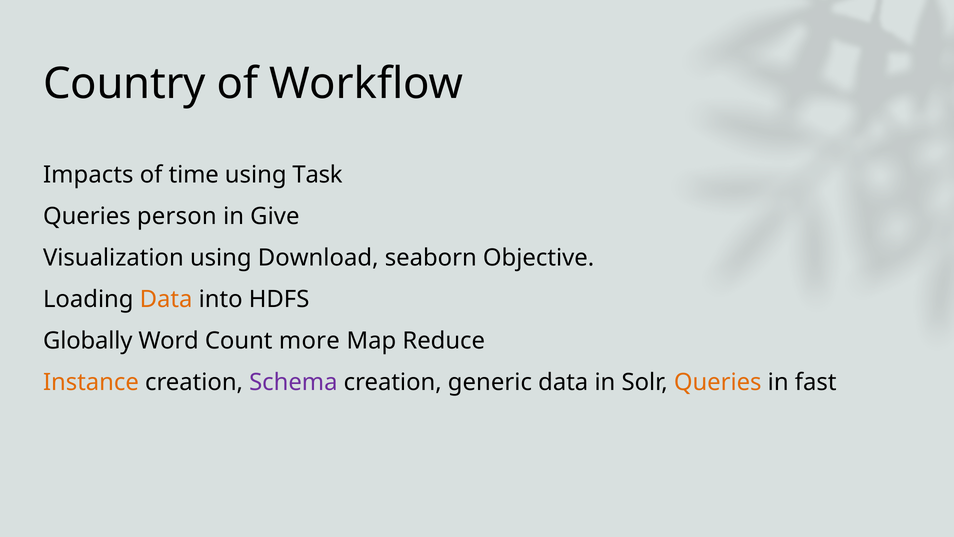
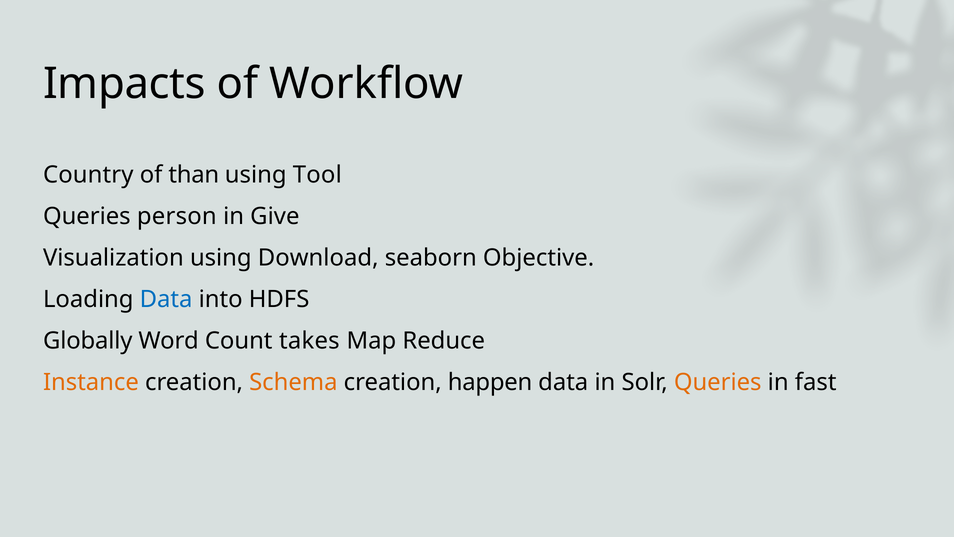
Country: Country -> Impacts (124, 84)
Impacts: Impacts -> Country (88, 175)
time: time -> than (194, 175)
Task: Task -> Tool (317, 175)
Data colour: orange -> blue (166, 299)
more: more -> takes (309, 341)
Schema colour: purple -> orange (293, 382)
generic: generic -> happen (490, 382)
